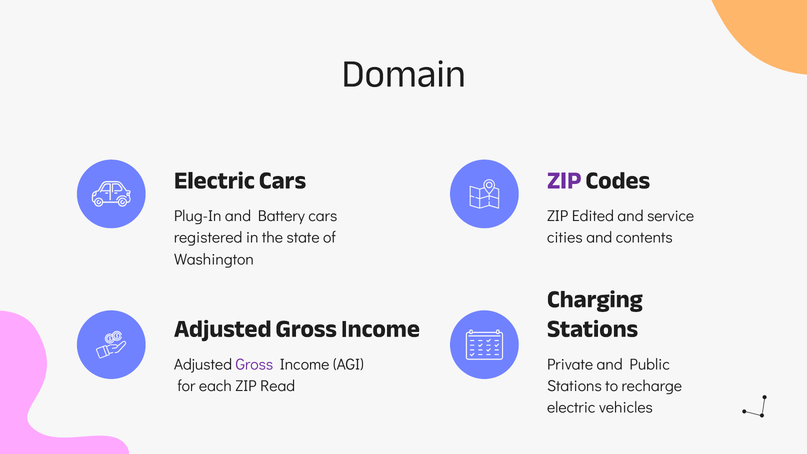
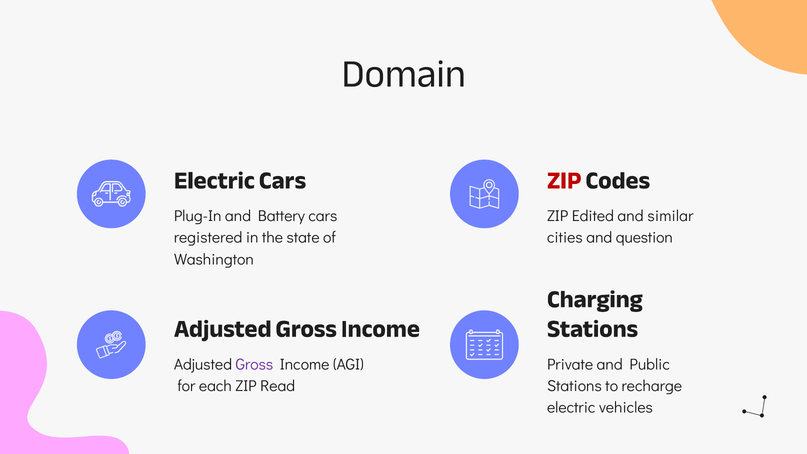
ZIP colour: purple -> red (564, 180)
service: service -> similar (670, 216)
contents: contents -> question (644, 238)
